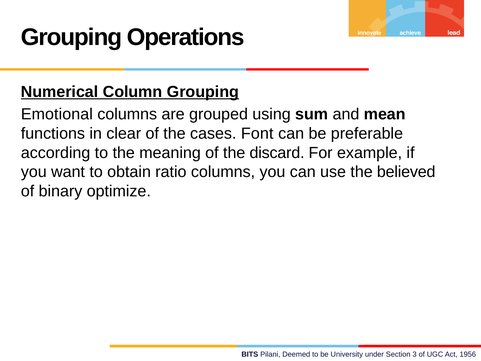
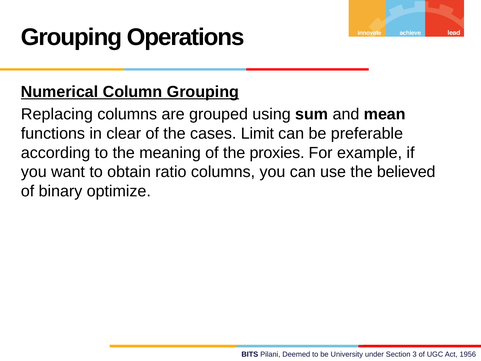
Emotional: Emotional -> Replacing (57, 114)
Font: Font -> Limit (257, 133)
discard: discard -> proxies (277, 153)
